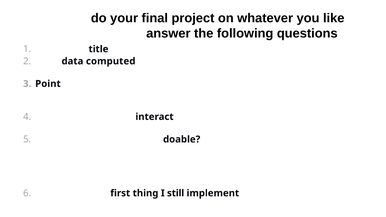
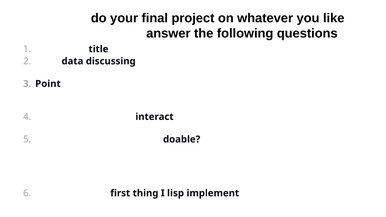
computed: computed -> discussing (111, 61)
still: still -> lisp (176, 193)
